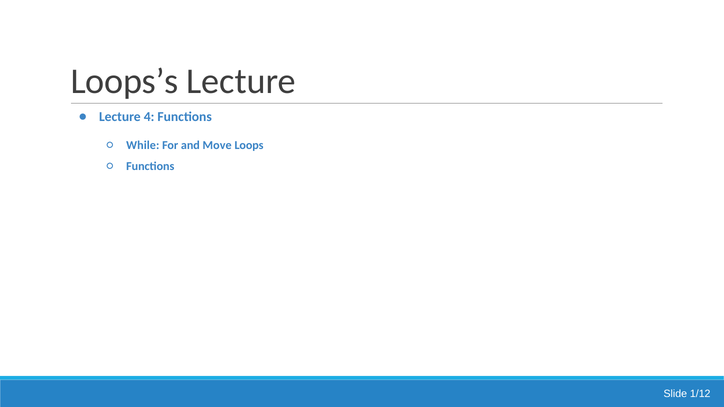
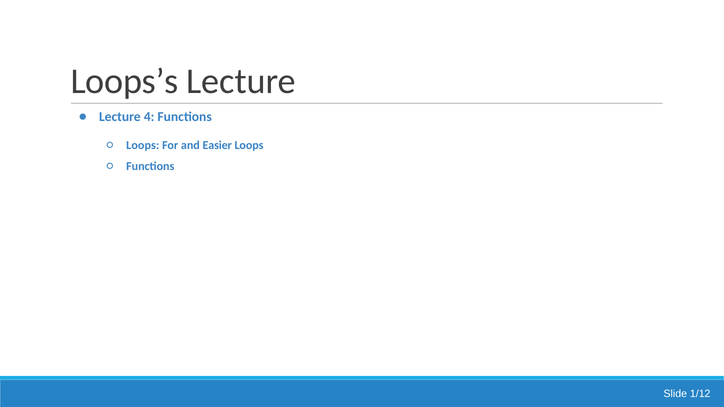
While: While -> Loops (143, 145)
Move: Move -> Easier (217, 145)
